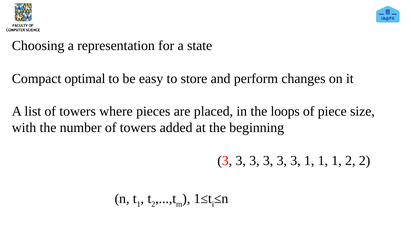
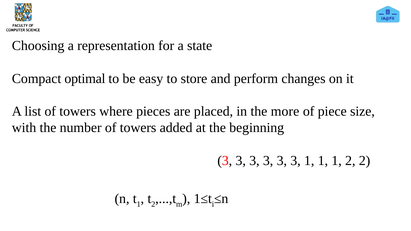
loops: loops -> more (285, 111)
